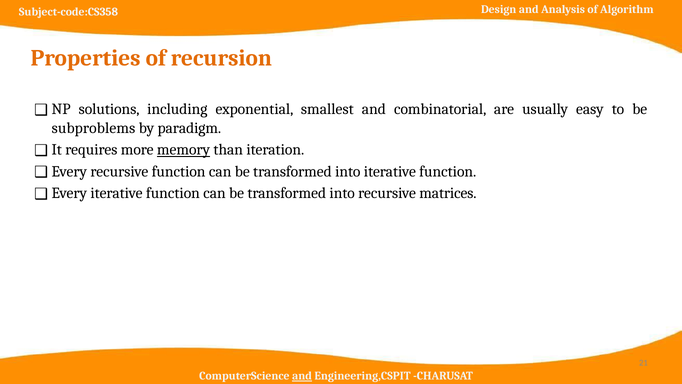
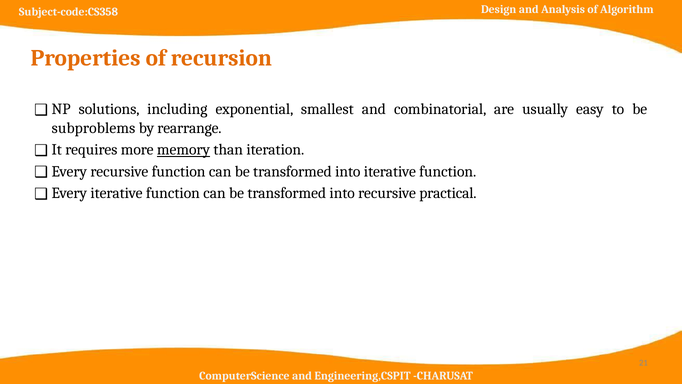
paradigm: paradigm -> rearrange (189, 128)
matrices: matrices -> practical (448, 193)
and underline: present -> none (302, 376)
